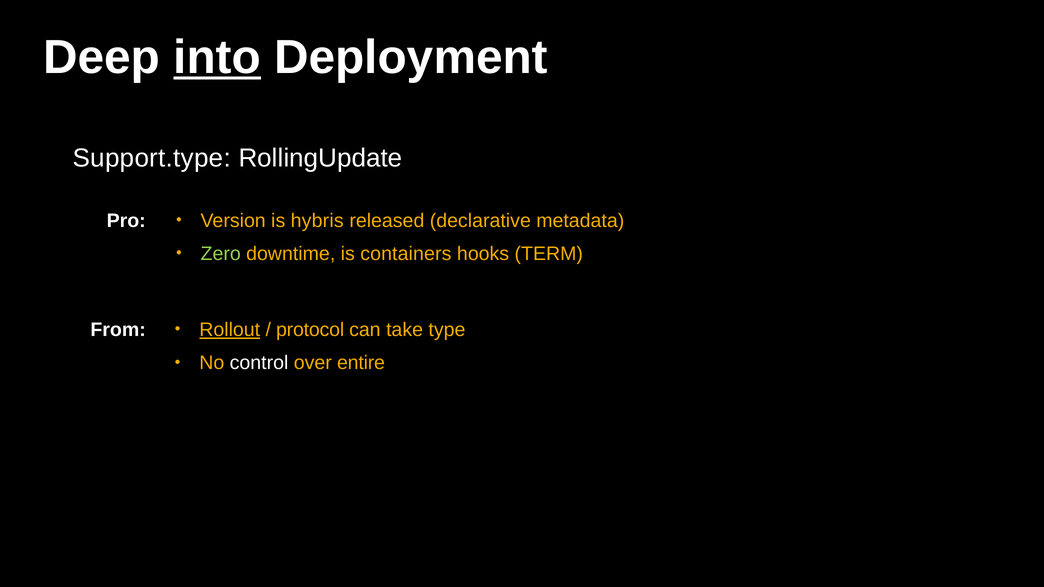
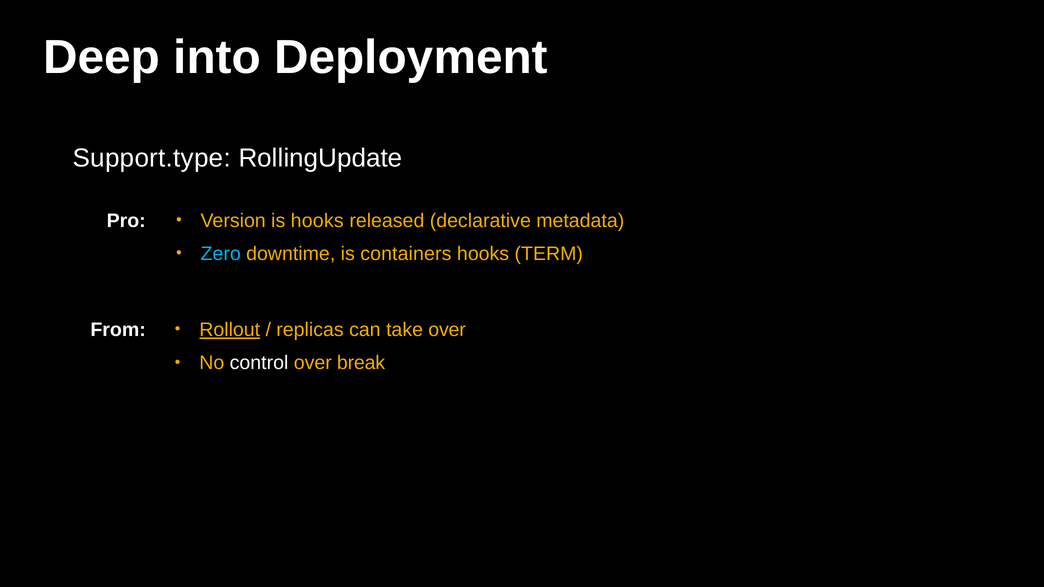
into underline: present -> none (217, 57)
is hybris: hybris -> hooks (317, 221)
Zero colour: light green -> light blue (221, 254)
protocol: protocol -> replicas (310, 330)
take type: type -> over (447, 330)
entire: entire -> break (361, 363)
